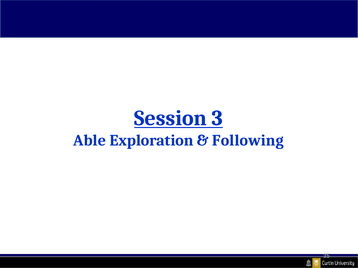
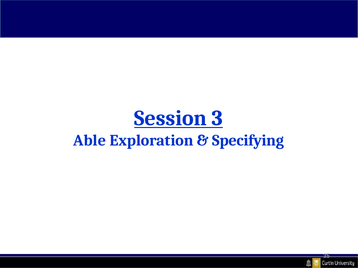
Following: Following -> Specifying (248, 141)
